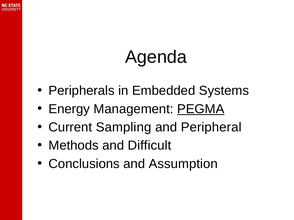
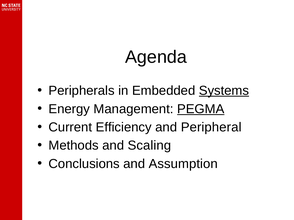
Systems underline: none -> present (224, 91)
Sampling: Sampling -> Efficiency (124, 127)
Difficult: Difficult -> Scaling (149, 146)
